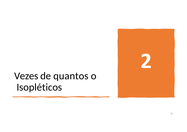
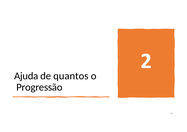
Vezes: Vezes -> Ajuda (26, 76)
Isopléticos: Isopléticos -> Progressão (39, 87)
